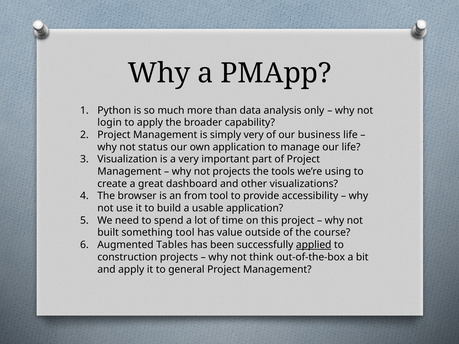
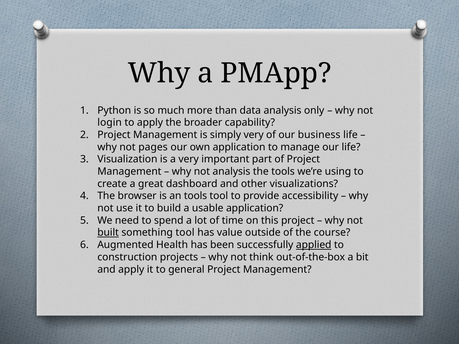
status: status -> pages (153, 147)
not projects: projects -> analysis (231, 172)
an from: from -> tools (196, 196)
built underline: none -> present (108, 233)
Tables: Tables -> Health (172, 245)
